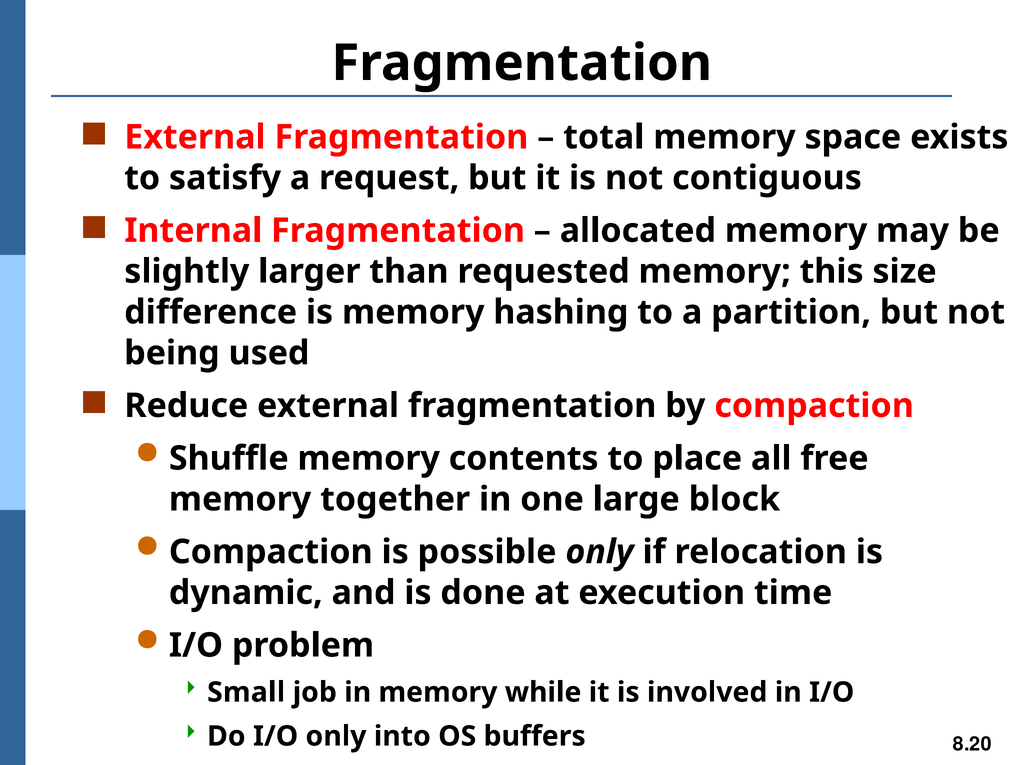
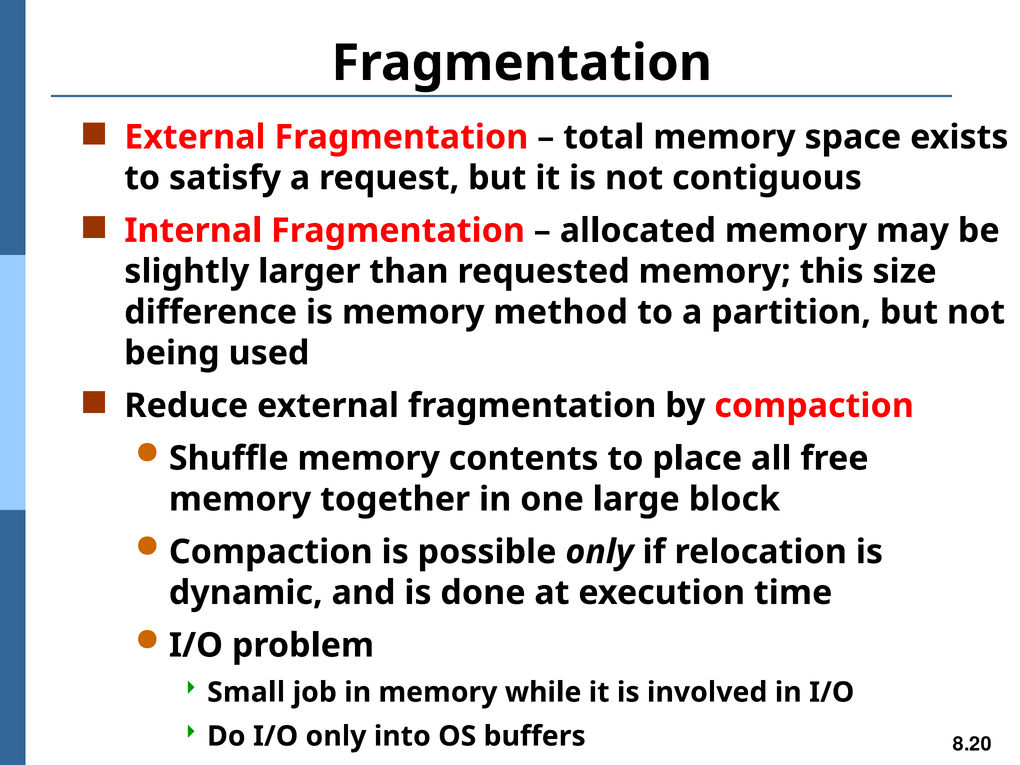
hashing: hashing -> method (561, 312)
